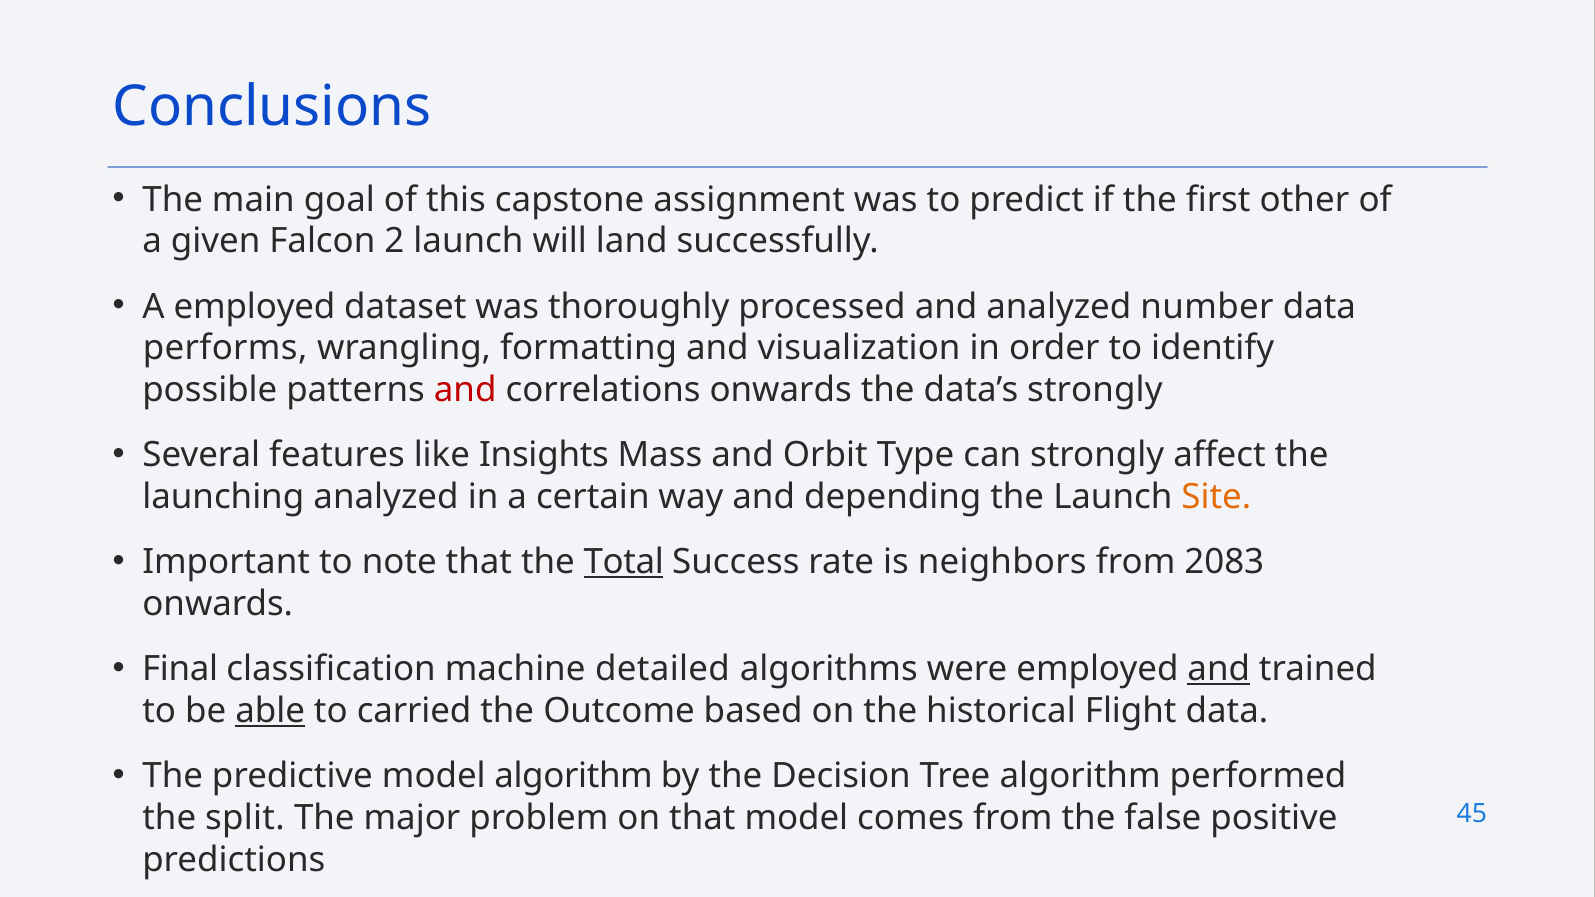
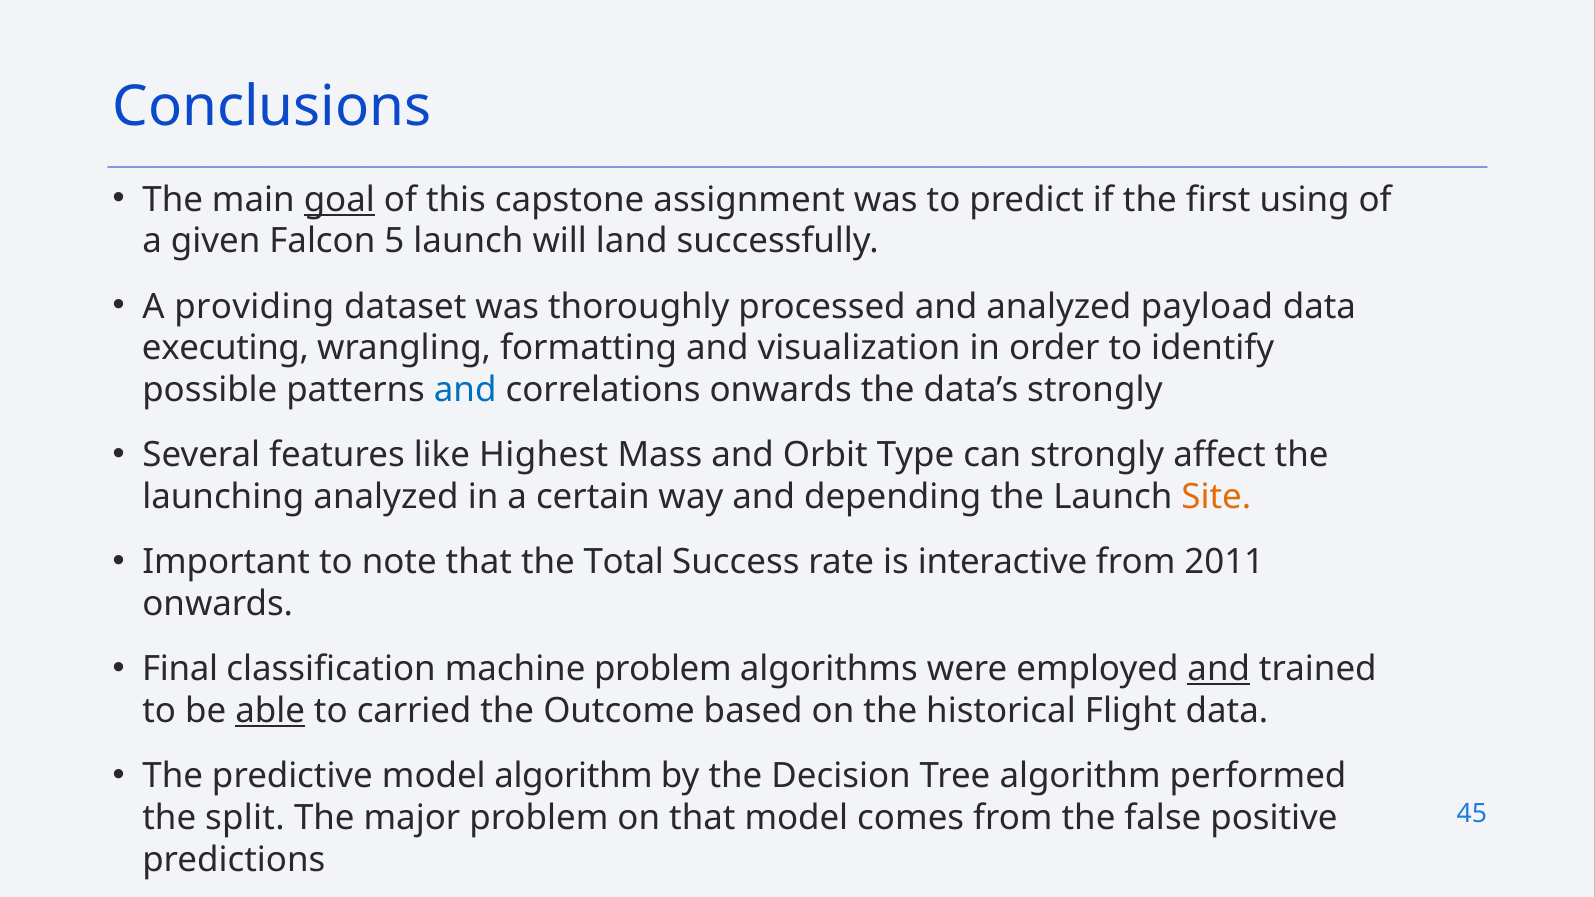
goal underline: none -> present (339, 200)
other: other -> using (1305, 200)
2: 2 -> 5 (394, 242)
A employed: employed -> providing (254, 307)
number: number -> payload (1207, 307)
performs: performs -> executing (225, 349)
and colour: red -> blue (465, 390)
Insights: Insights -> Highest (544, 456)
Total underline: present -> none (624, 563)
neighbors: neighbors -> interactive (1003, 563)
2083: 2083 -> 2011 (1224, 563)
machine detailed: detailed -> problem (663, 670)
